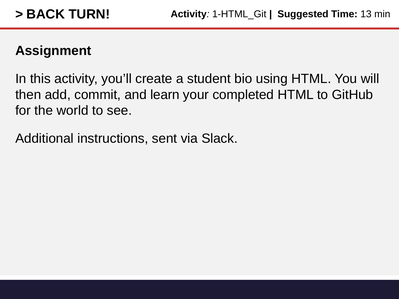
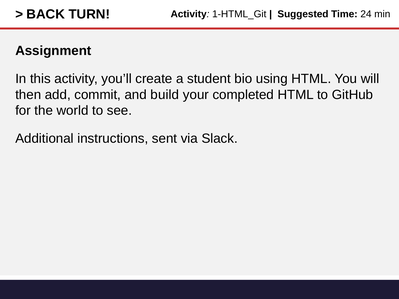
13: 13 -> 24 (366, 14)
learn: learn -> build (165, 95)
